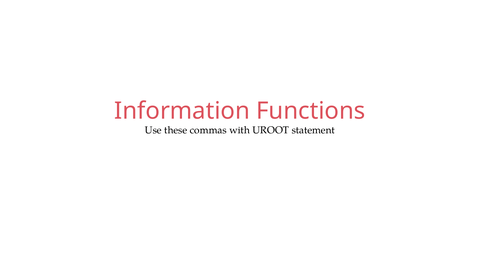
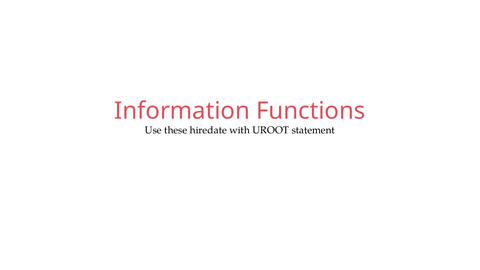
commas: commas -> hiredate (208, 130)
